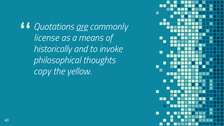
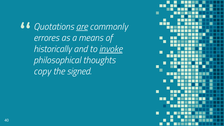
license: license -> errores (46, 38)
invoke underline: none -> present (111, 49)
yellow: yellow -> signed (79, 71)
